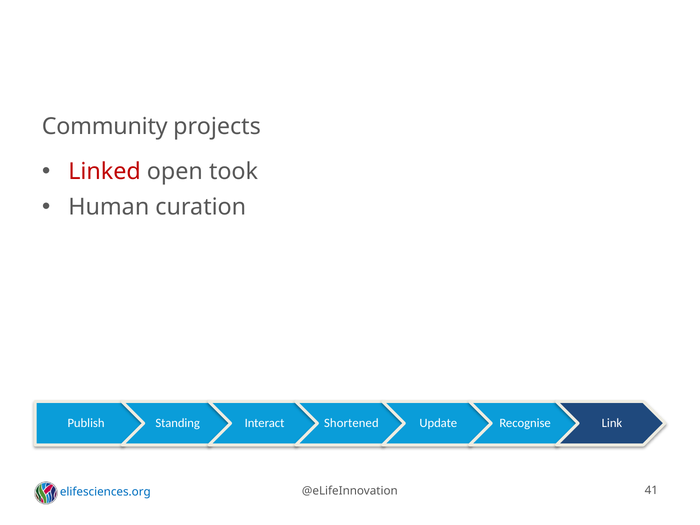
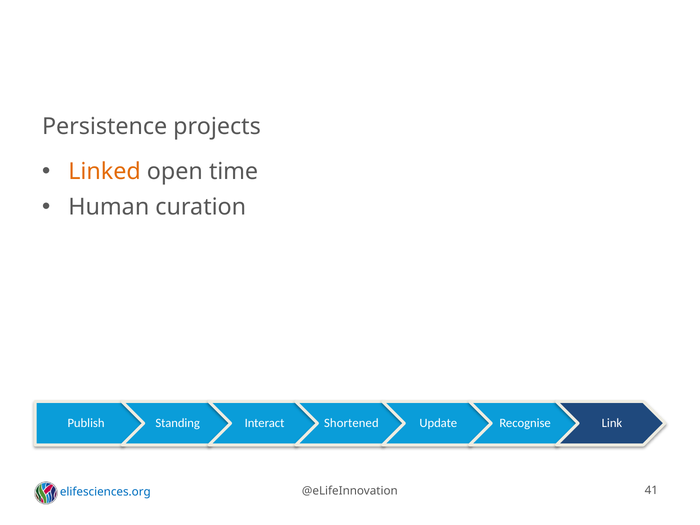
Community: Community -> Persistence (105, 127)
Linked colour: red -> orange (105, 172)
took: took -> time (234, 172)
